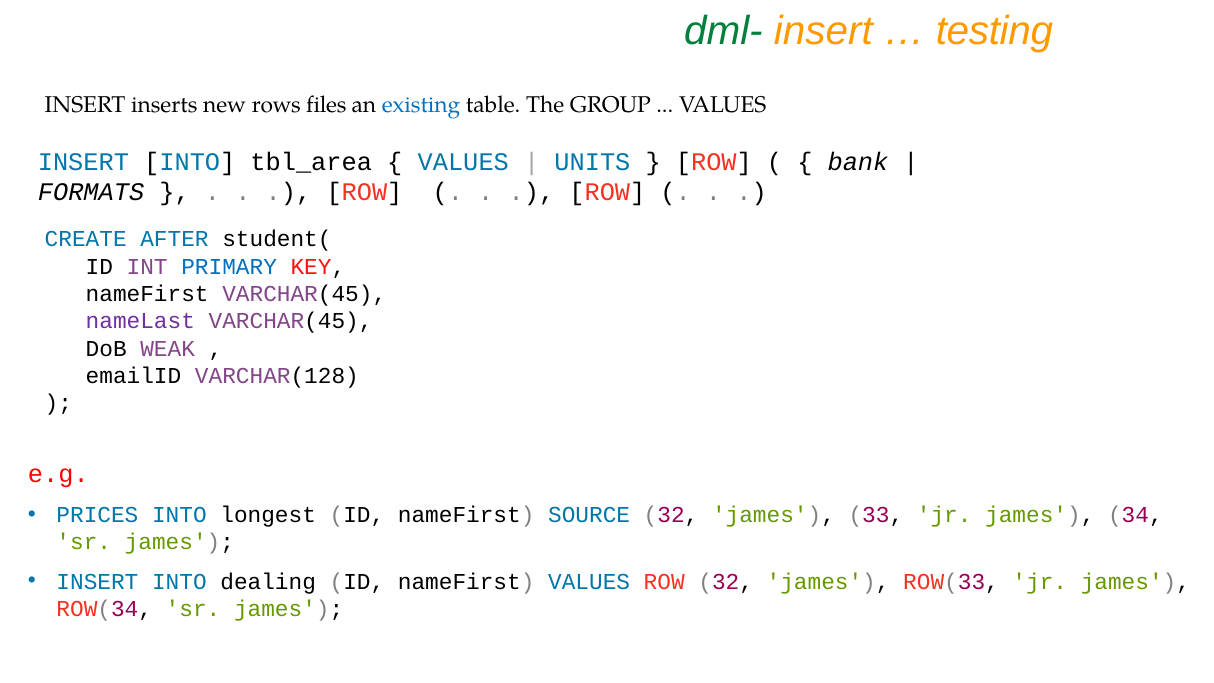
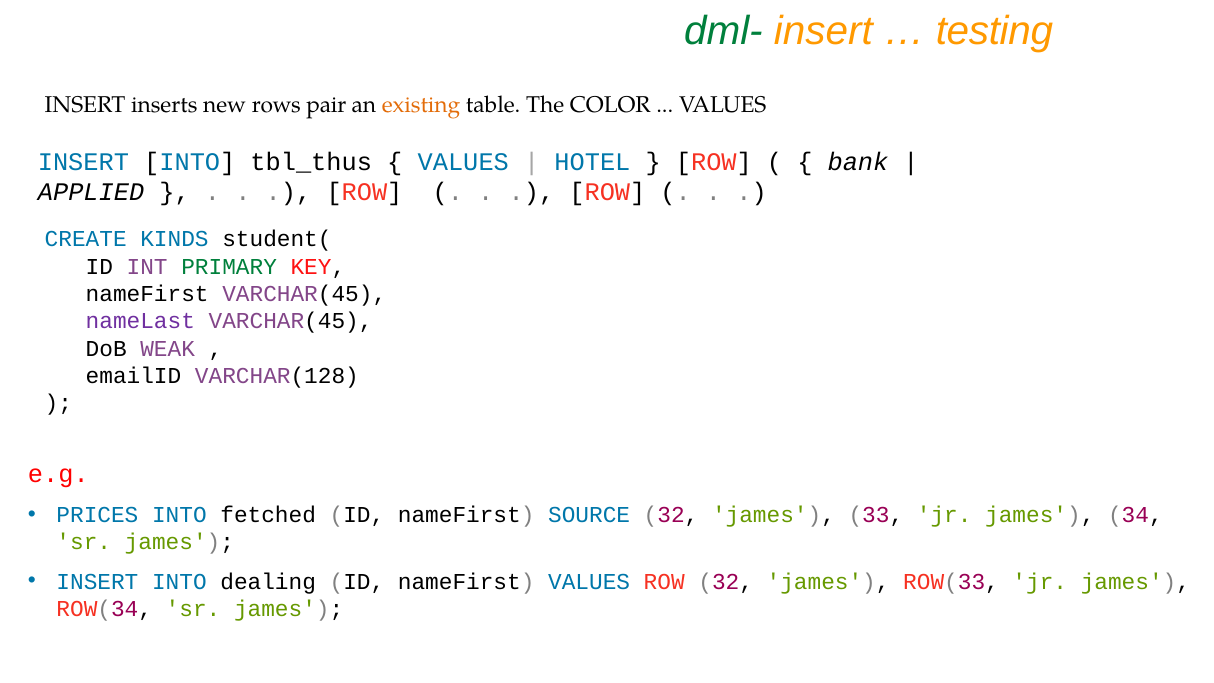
files: files -> pair (326, 105)
existing colour: blue -> orange (421, 105)
GROUP: GROUP -> COLOR (610, 105)
tbl_area: tbl_area -> tbl_thus (311, 162)
UNITS: UNITS -> HOTEL (592, 162)
FORMATS: FORMATS -> APPLIED (91, 192)
AFTER: AFTER -> KINDS (174, 239)
PRIMARY colour: blue -> green (229, 267)
longest: longest -> fetched (268, 515)
